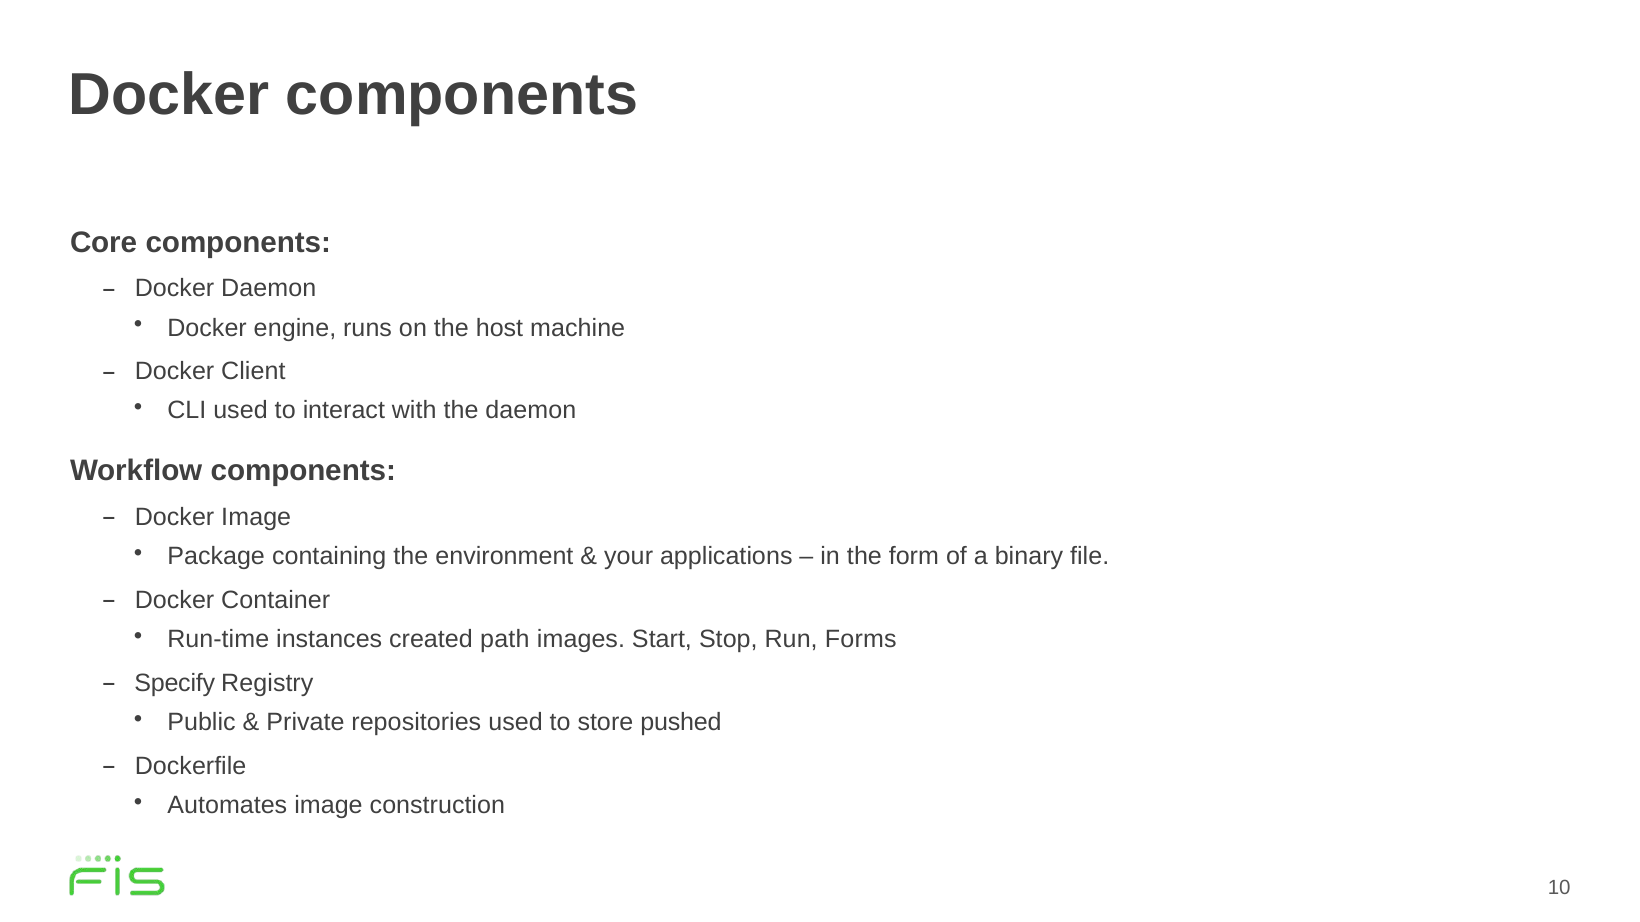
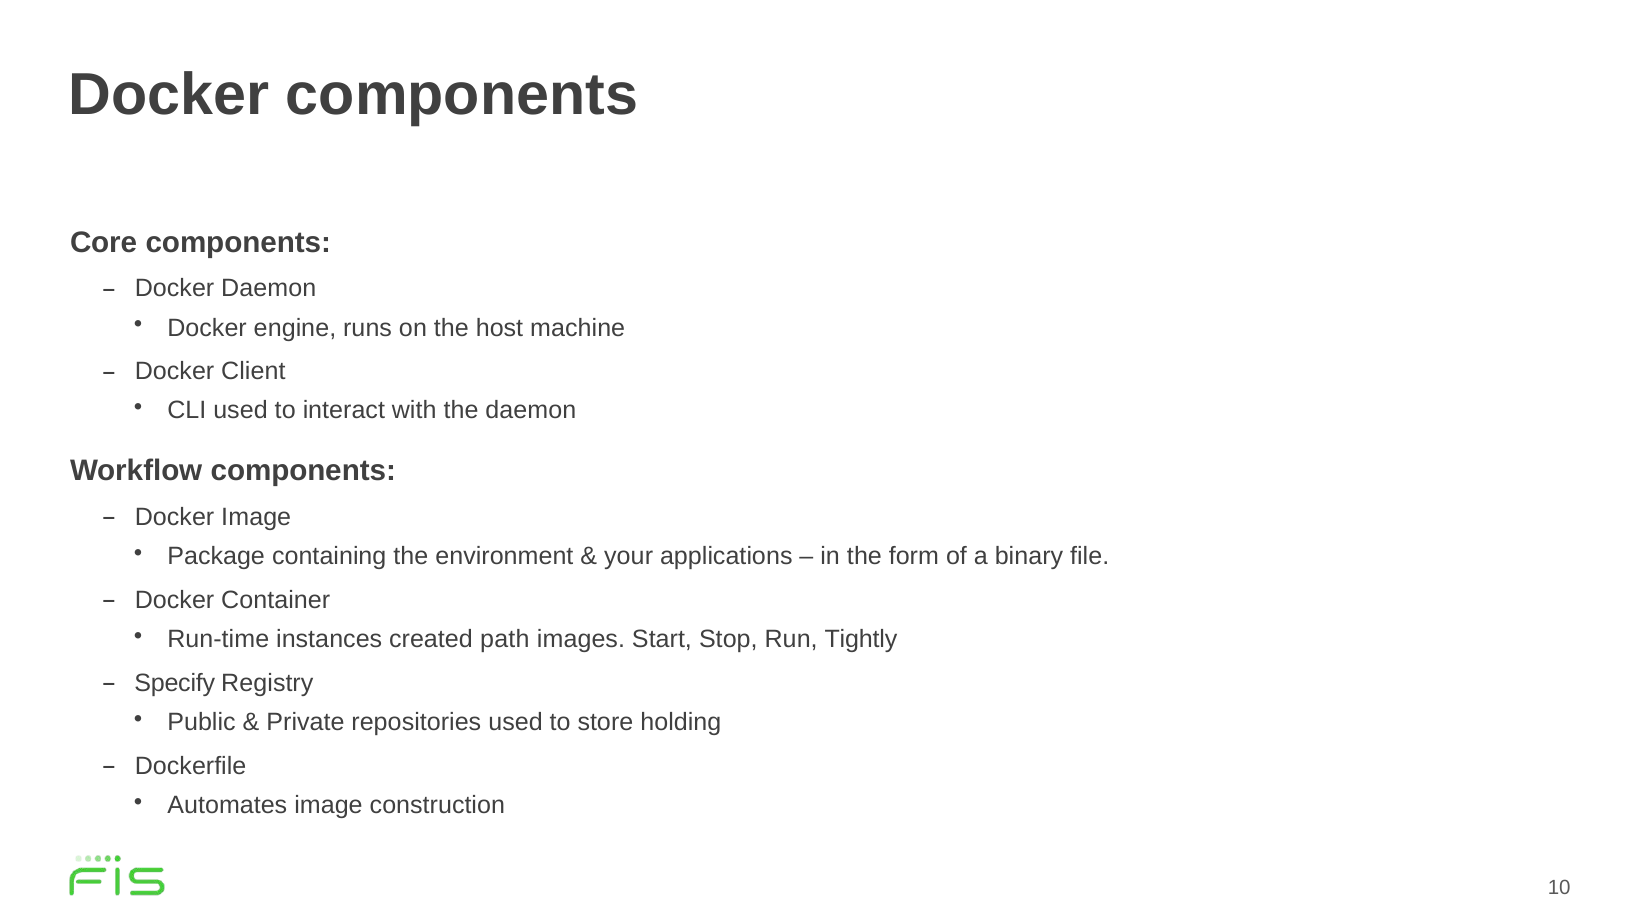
Forms: Forms -> Tightly (861, 640)
pushed: pushed -> holding (681, 723)
